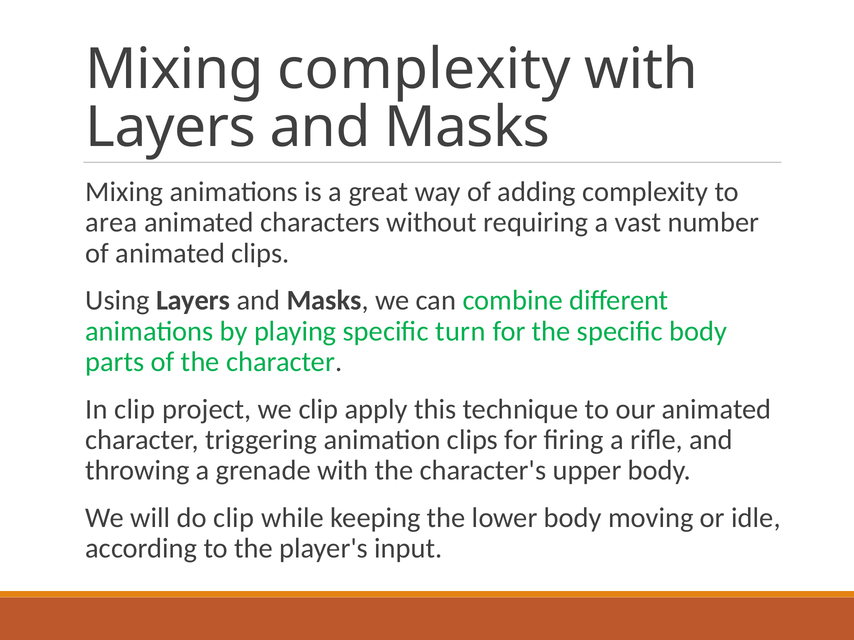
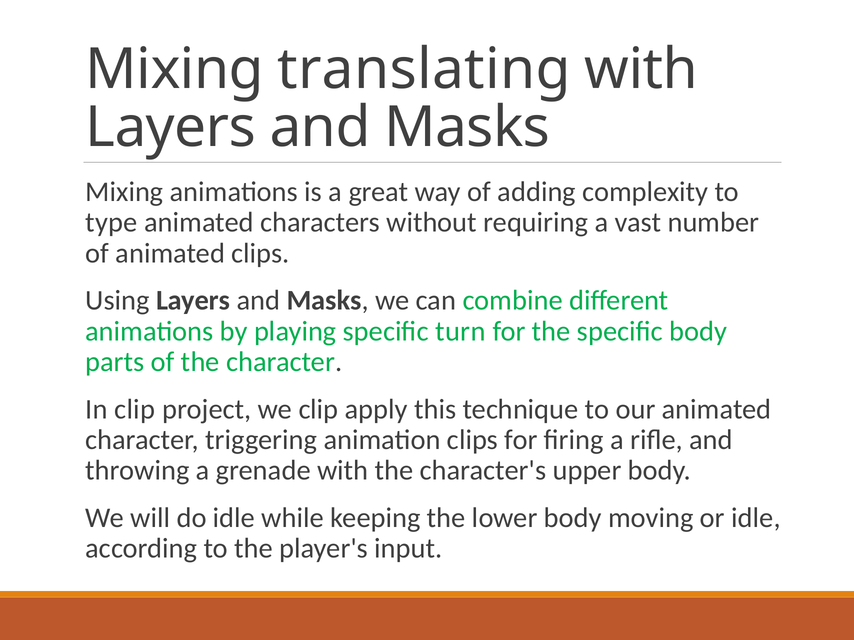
Mixing complexity: complexity -> translating (424, 70)
area: area -> type (111, 223)
do clip: clip -> idle (234, 518)
